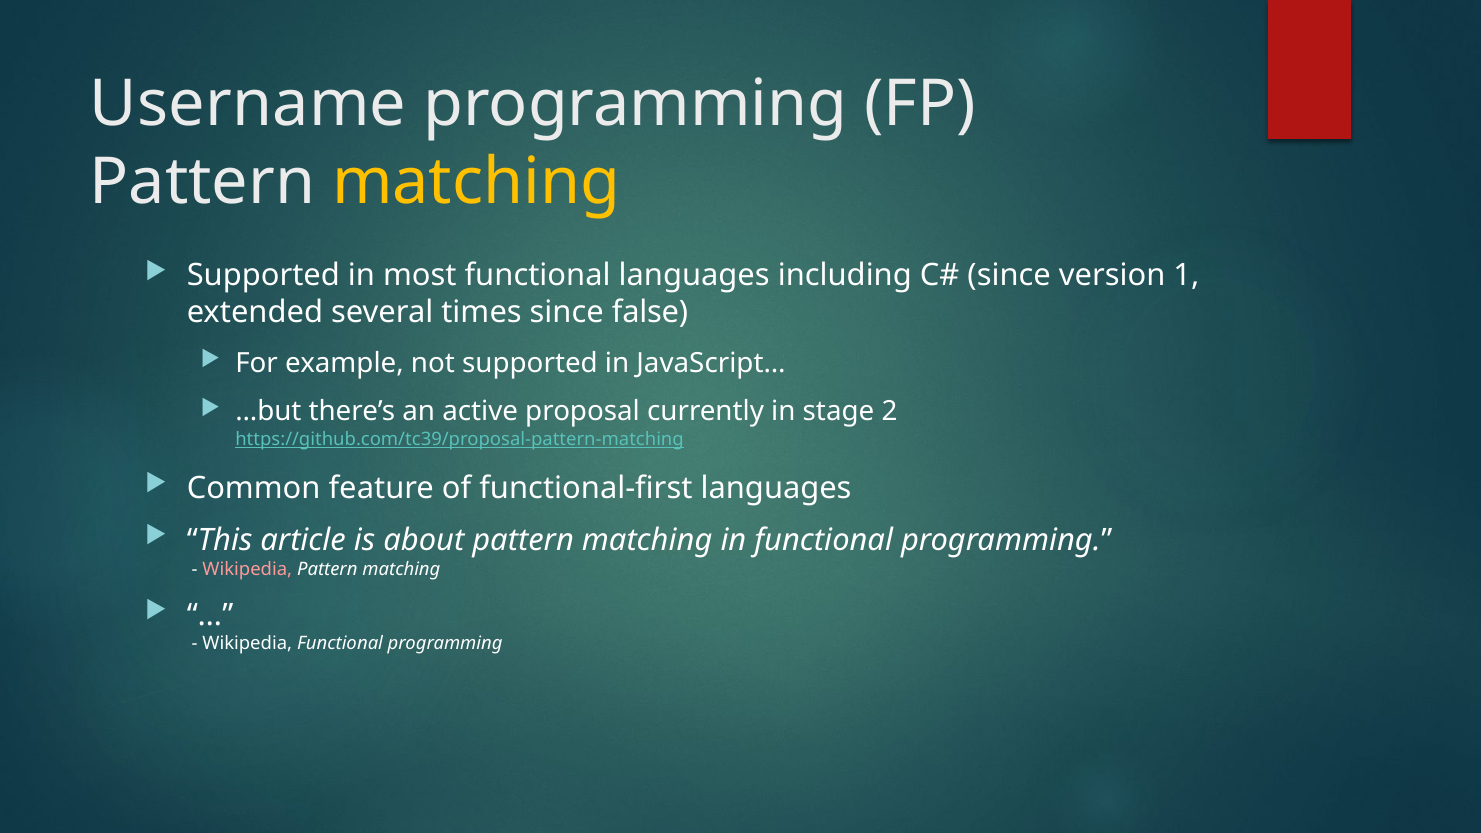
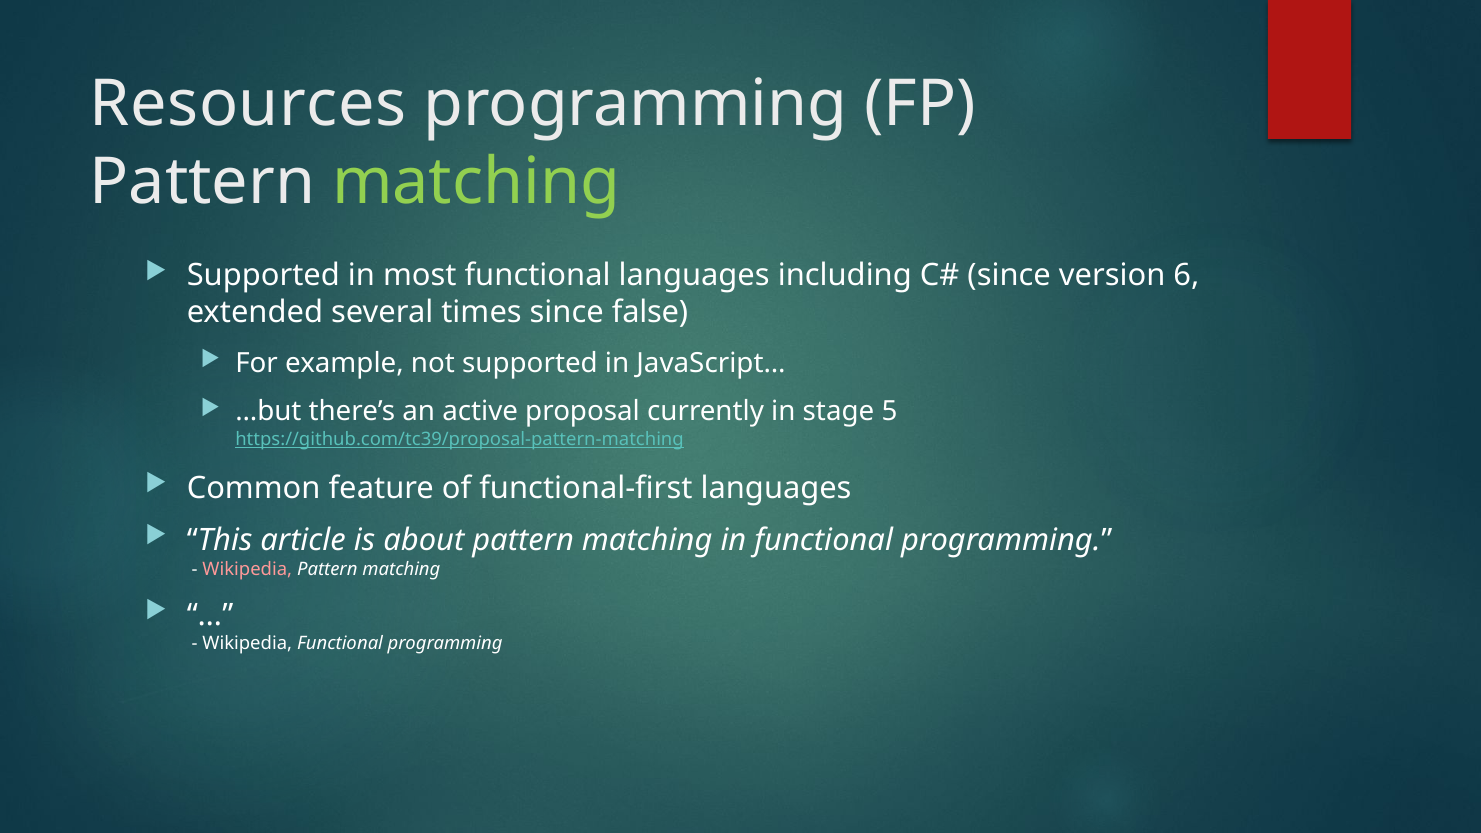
Username: Username -> Resources (248, 104)
matching colour: yellow -> light green (476, 182)
1: 1 -> 6 (1186, 276)
2: 2 -> 5 (889, 412)
